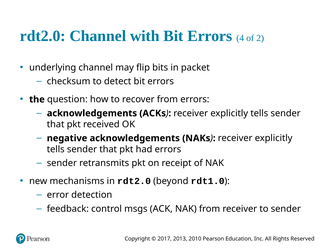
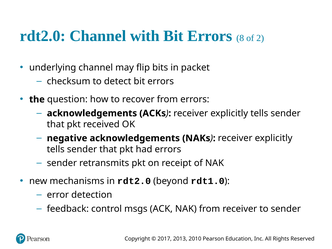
4: 4 -> 8 (240, 38)
